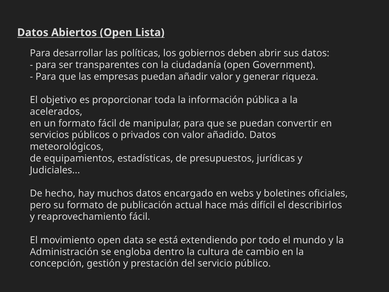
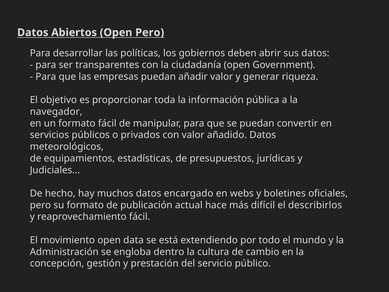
Open Lista: Lista -> Pero (150, 32)
acelerados: acelerados -> navegador (56, 112)
